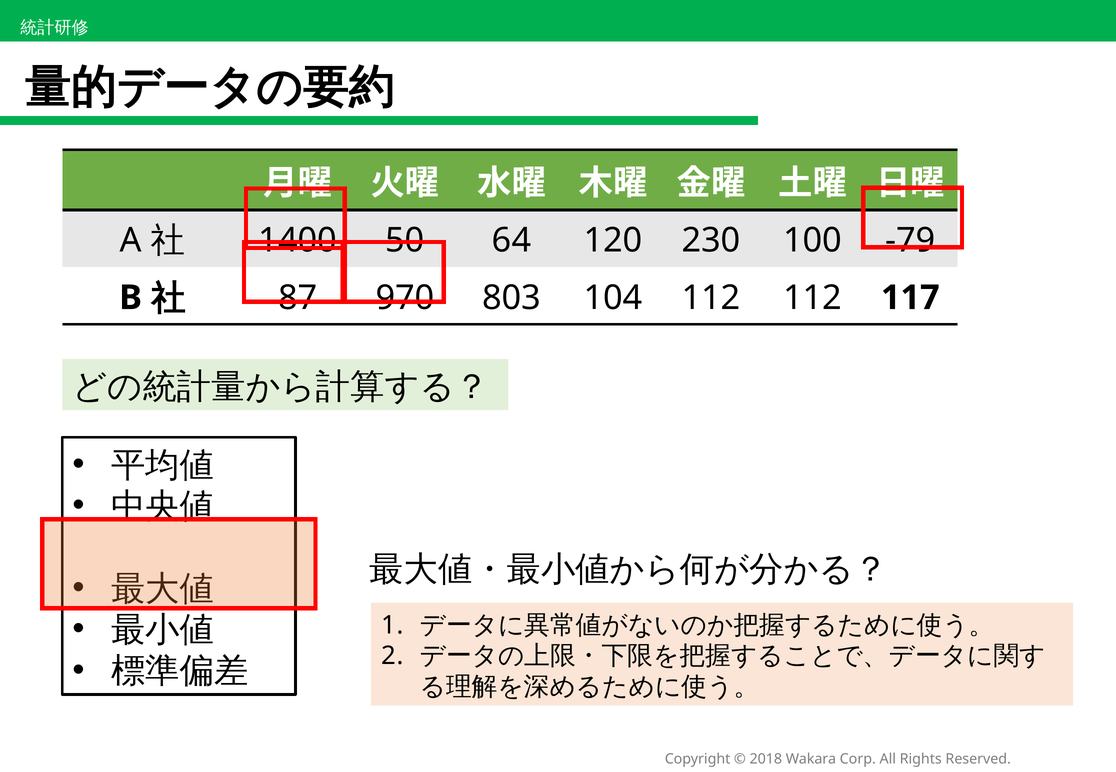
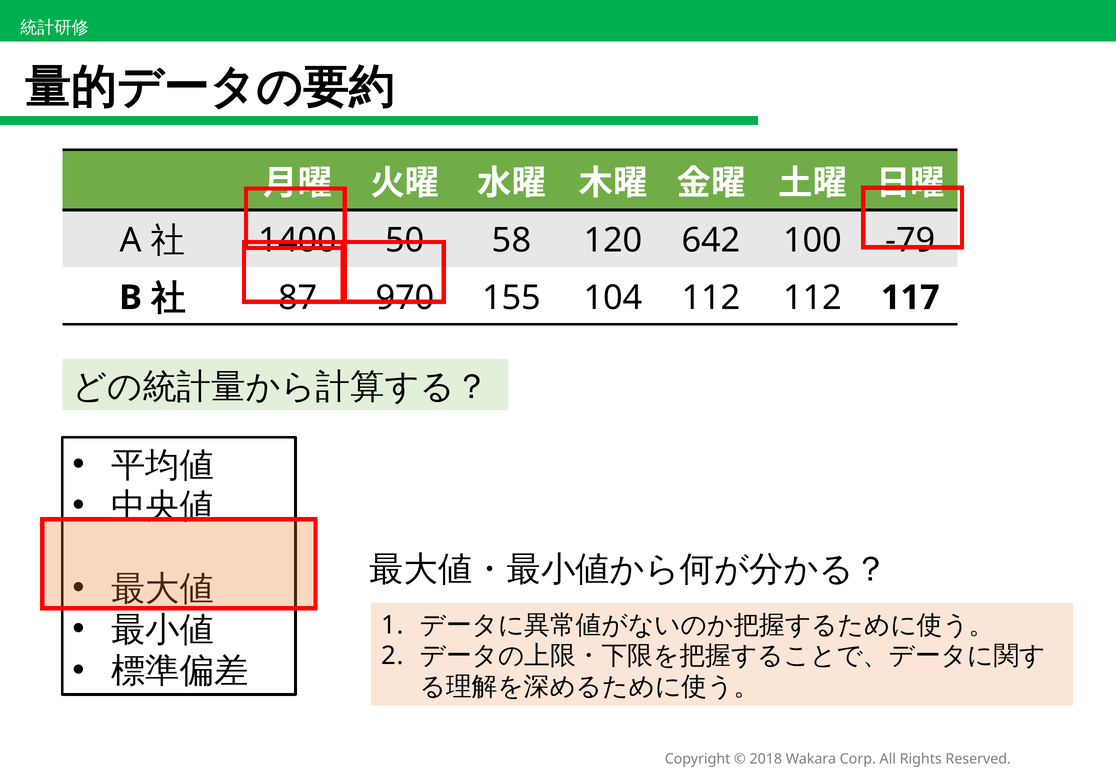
64: 64 -> 58 (512, 241)
230: 230 -> 642 (711, 241)
803: 803 -> 155 (512, 298)
